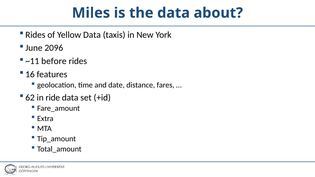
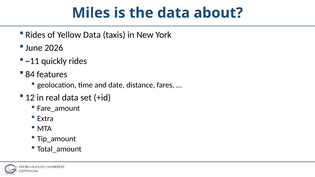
2096: 2096 -> 2026 (54, 48)
before: before -> quickly (54, 61)
16: 16 -> 84 (30, 74)
62: 62 -> 12 (30, 98)
ride: ride -> real (53, 98)
